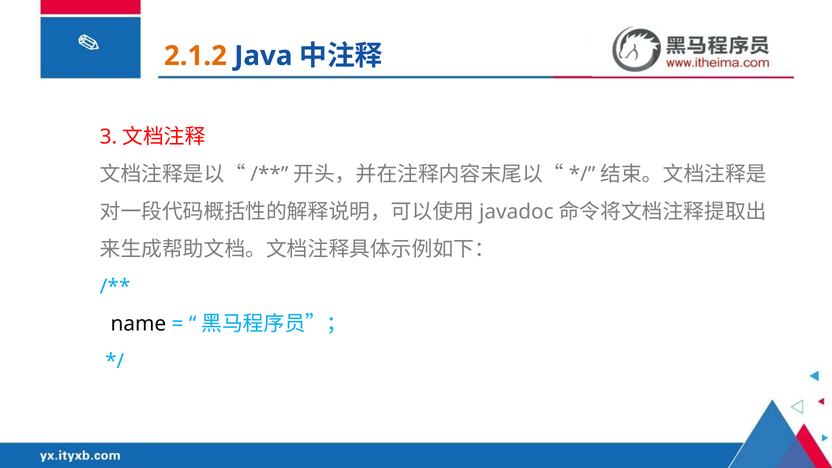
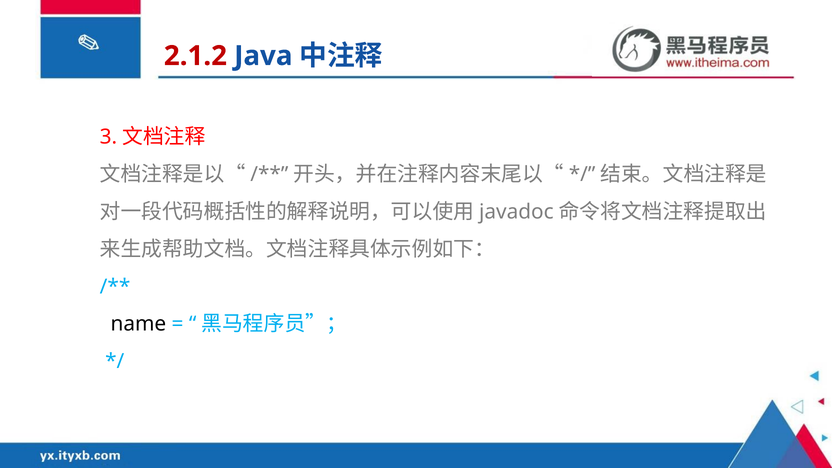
2.1.2 colour: orange -> red (195, 56)
